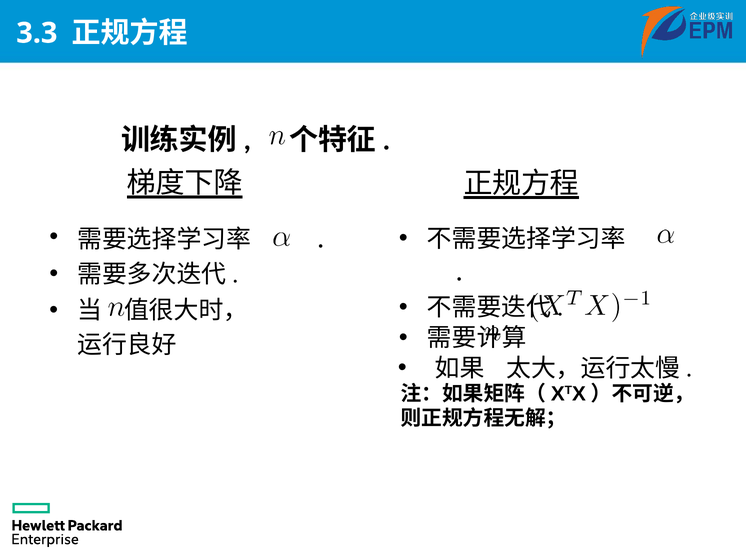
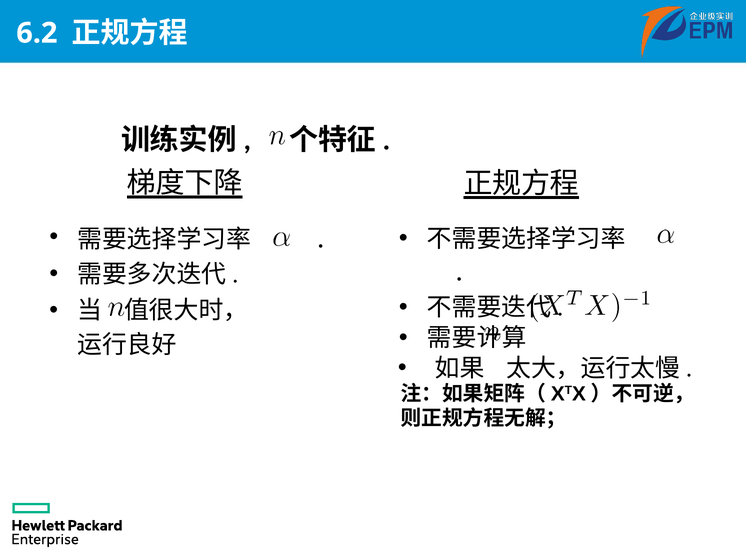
3.3: 3.3 -> 6.2 (37, 33)
